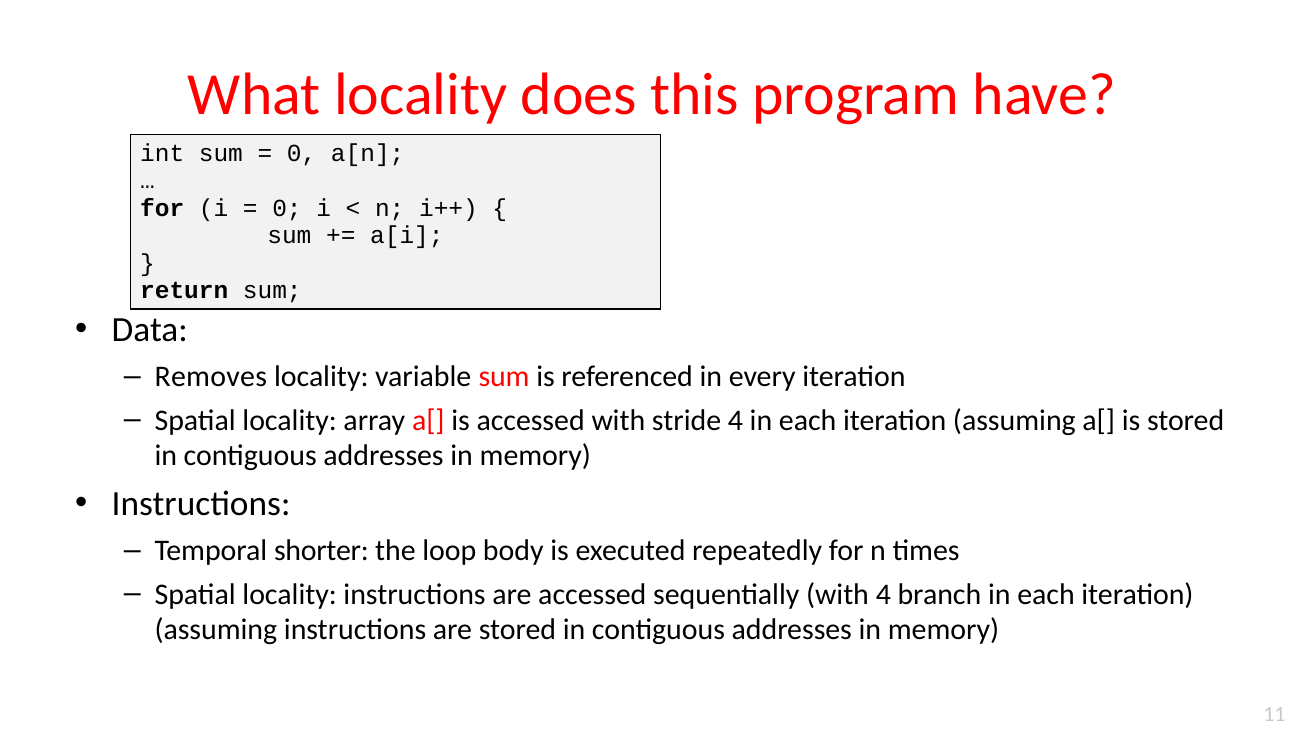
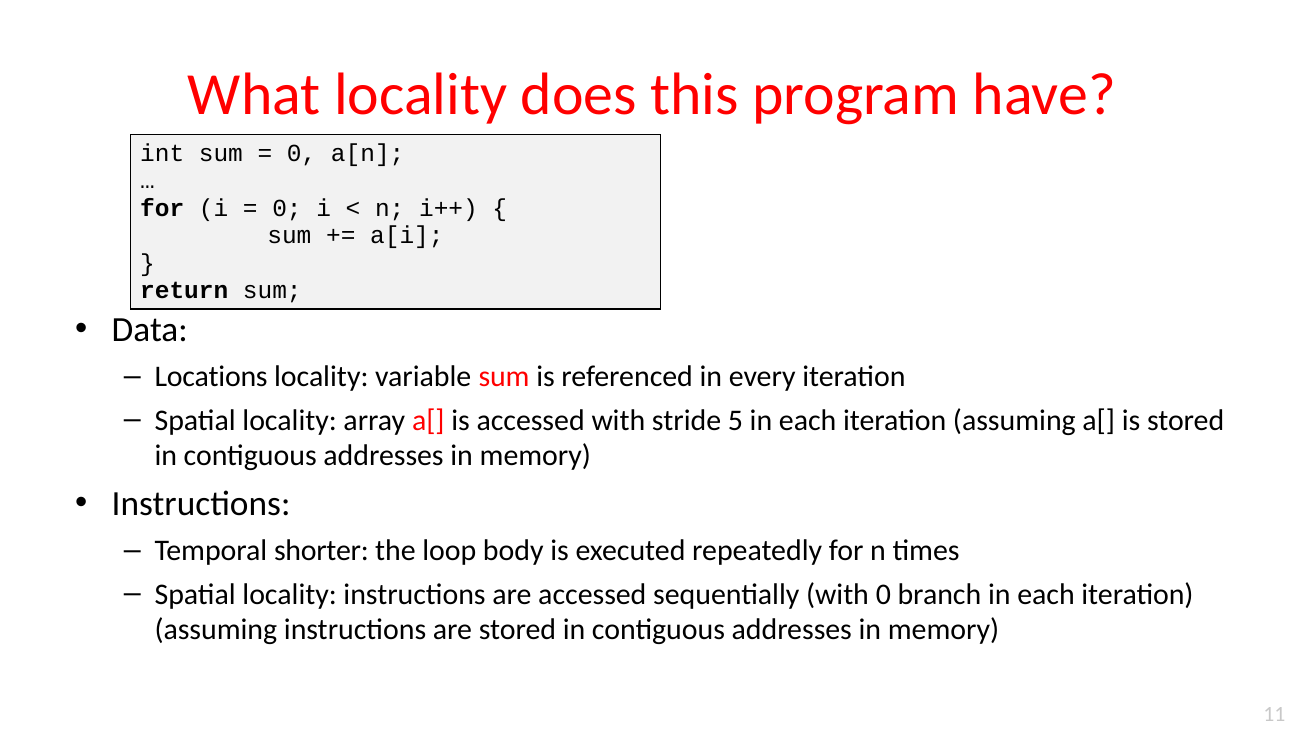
Removes: Removes -> Locations (211, 377)
stride 4: 4 -> 5 (735, 420)
with 4: 4 -> 0 (883, 594)
